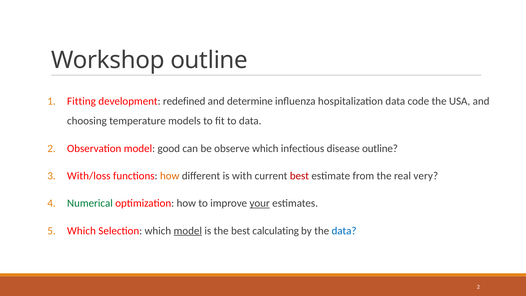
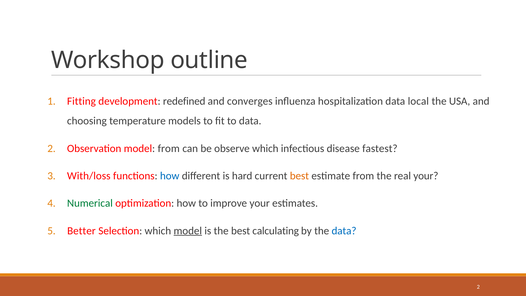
determine: determine -> converges (250, 101)
code: code -> local (418, 101)
model good: good -> from (169, 148)
disease outline: outline -> fastest (380, 148)
how colour: orange -> blue (170, 176)
with: with -> hard (242, 176)
best colour: red -> orange (299, 176)
real very: very -> your (426, 176)
your underline: present -> none (260, 203)
Which: Which -> Better (81, 231)
